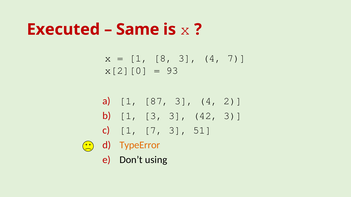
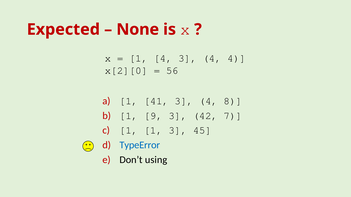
Executed: Executed -> Expected (63, 29)
Same: Same -> None (138, 29)
1 8: 8 -> 4 (163, 58)
4 7: 7 -> 4 (237, 58)
93: 93 -> 56 (172, 71)
87: 87 -> 41 (156, 101)
2: 2 -> 8 (233, 101)
1 3: 3 -> 9 (153, 116)
42 3: 3 -> 7 (233, 116)
1 7: 7 -> 1 (153, 131)
51: 51 -> 45 (202, 131)
TypeError colour: orange -> blue (140, 145)
